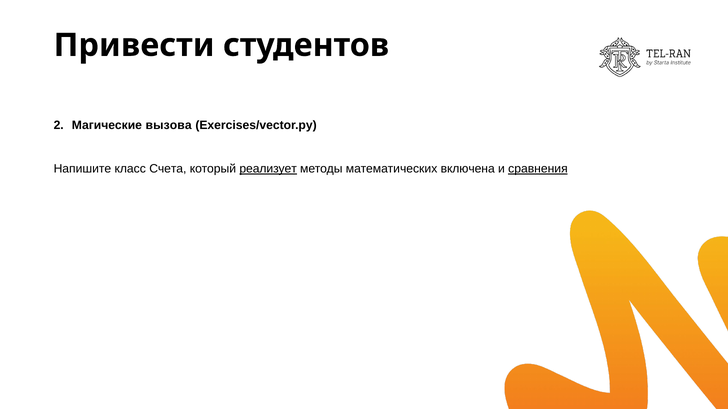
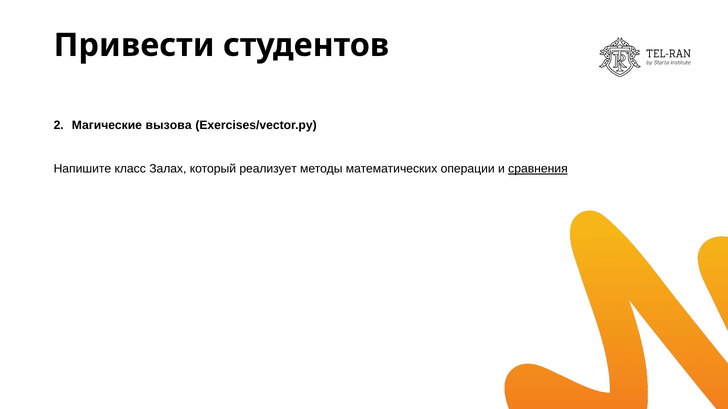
Счета: Счета -> Залах (168, 169)
реализует underline: present -> none (268, 169)
включена: включена -> операции (468, 169)
